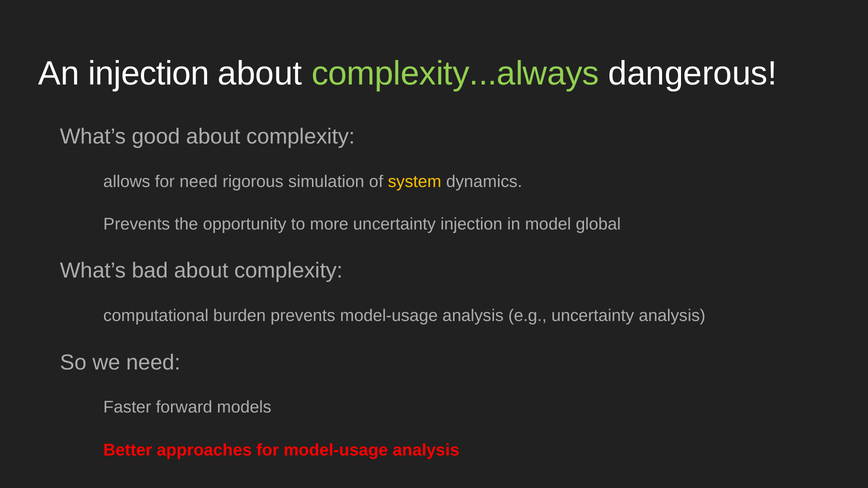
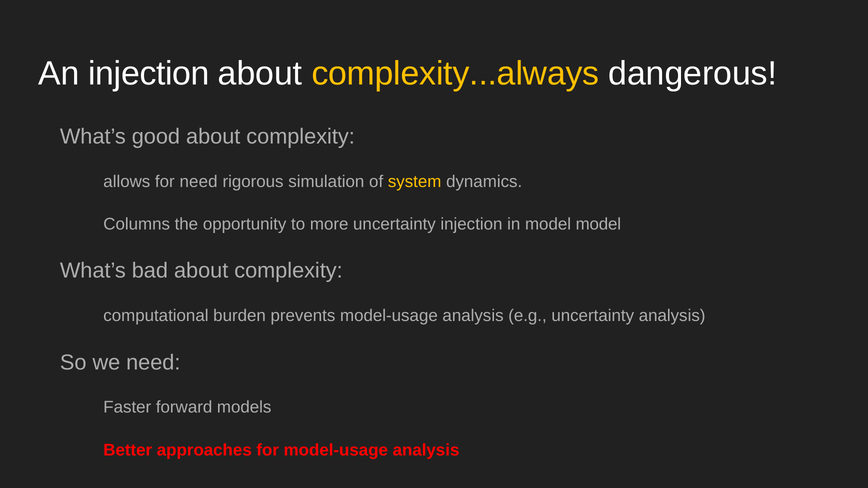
complexity...always colour: light green -> yellow (455, 74)
Prevents: Prevents -> Columns (137, 224)
model global: global -> model (598, 224)
